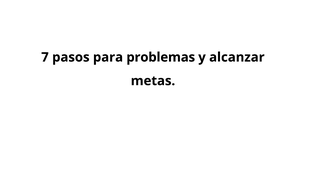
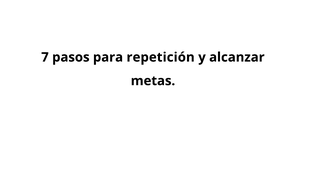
problemas: problemas -> repetición (161, 57)
